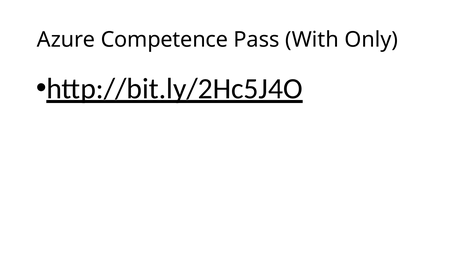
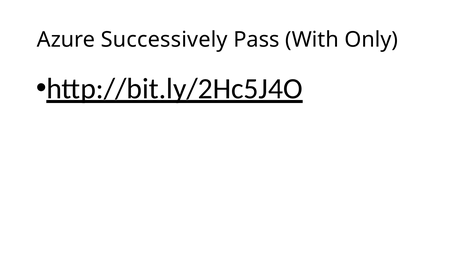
Competence: Competence -> Successively (164, 40)
